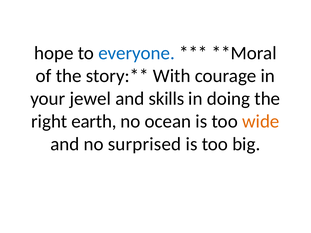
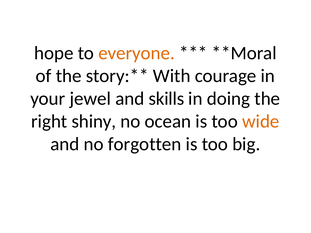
everyone colour: blue -> orange (137, 53)
earth: earth -> shiny (94, 122)
surprised: surprised -> forgotten (145, 144)
